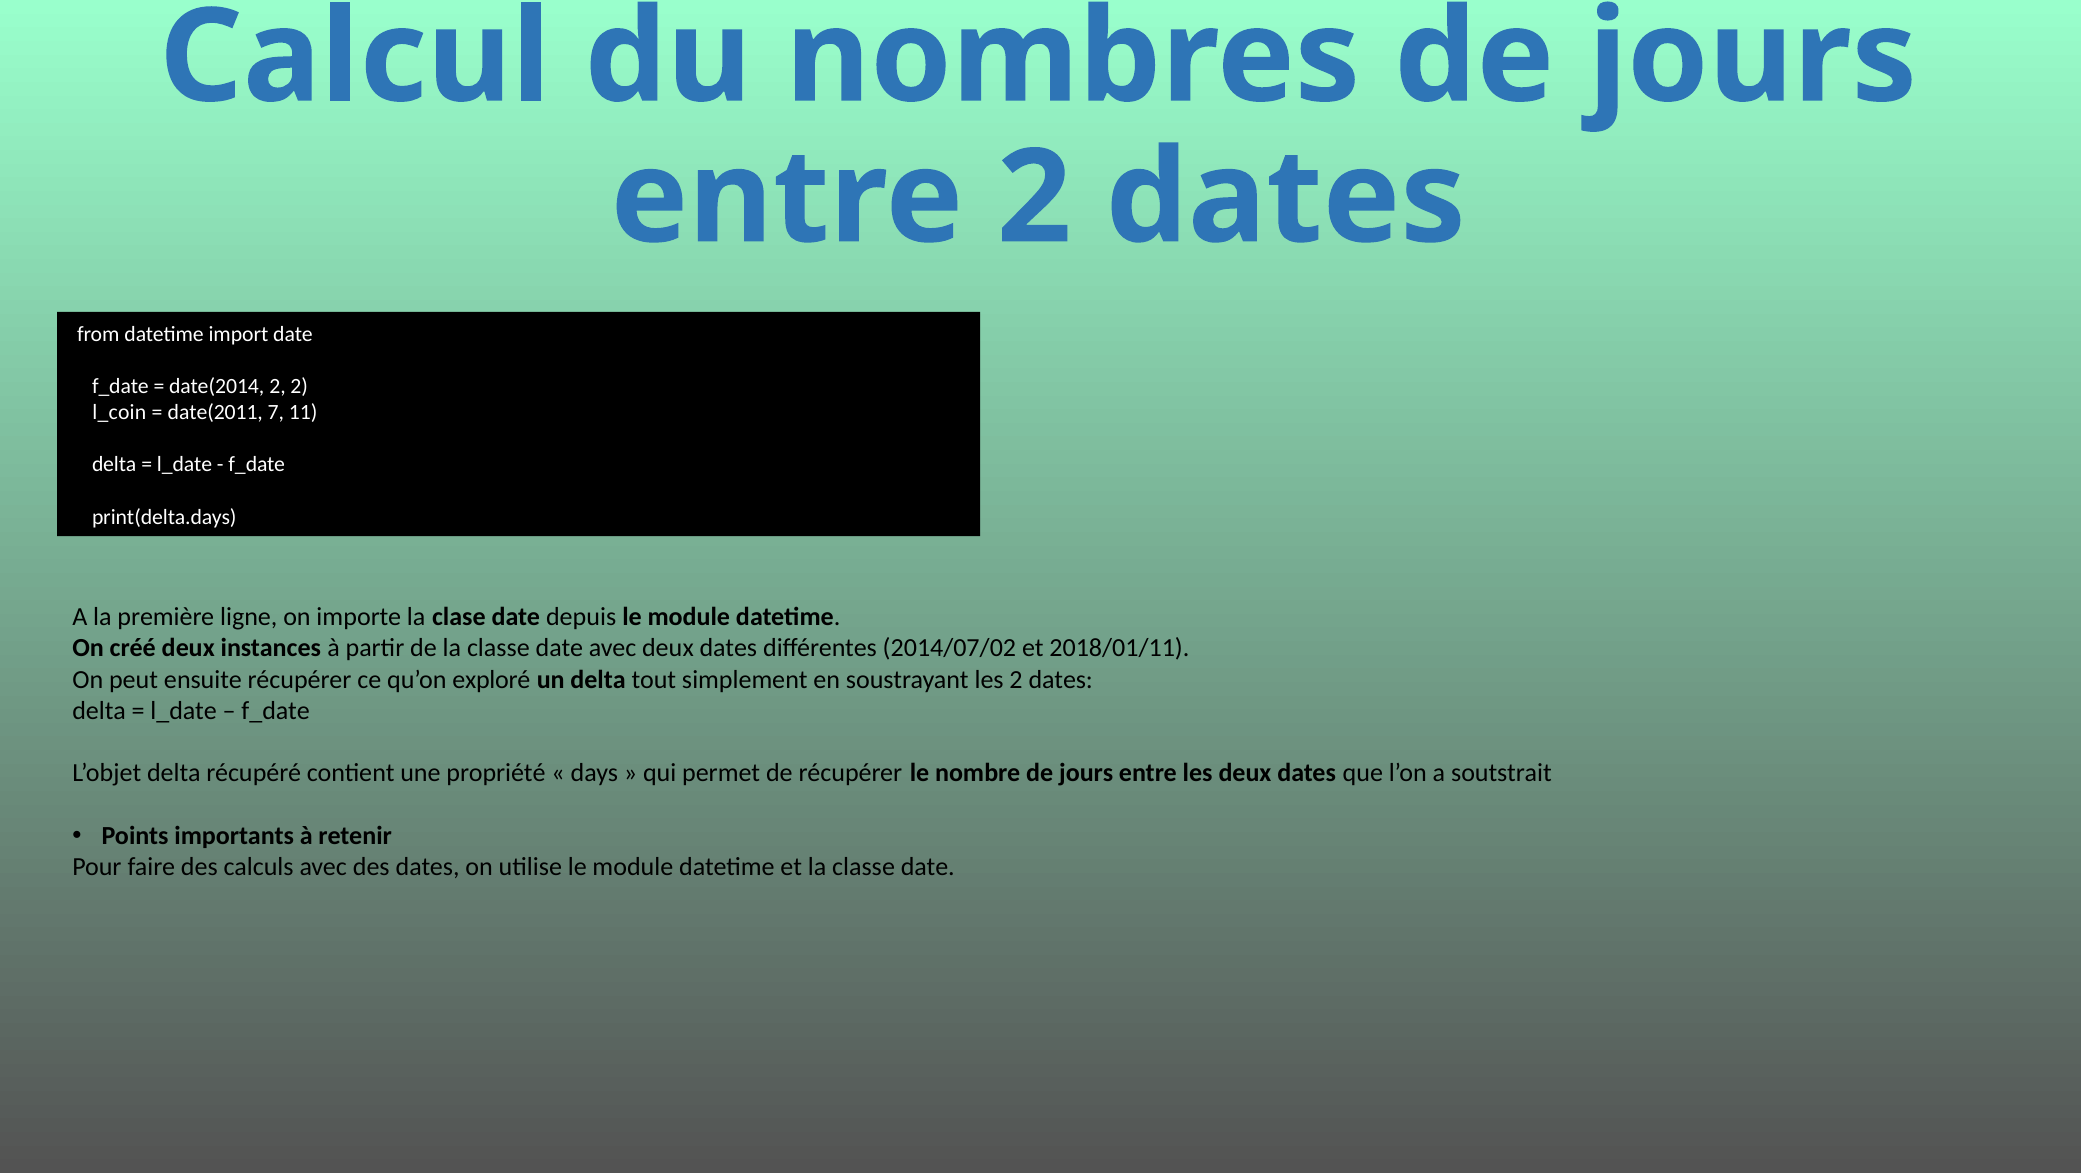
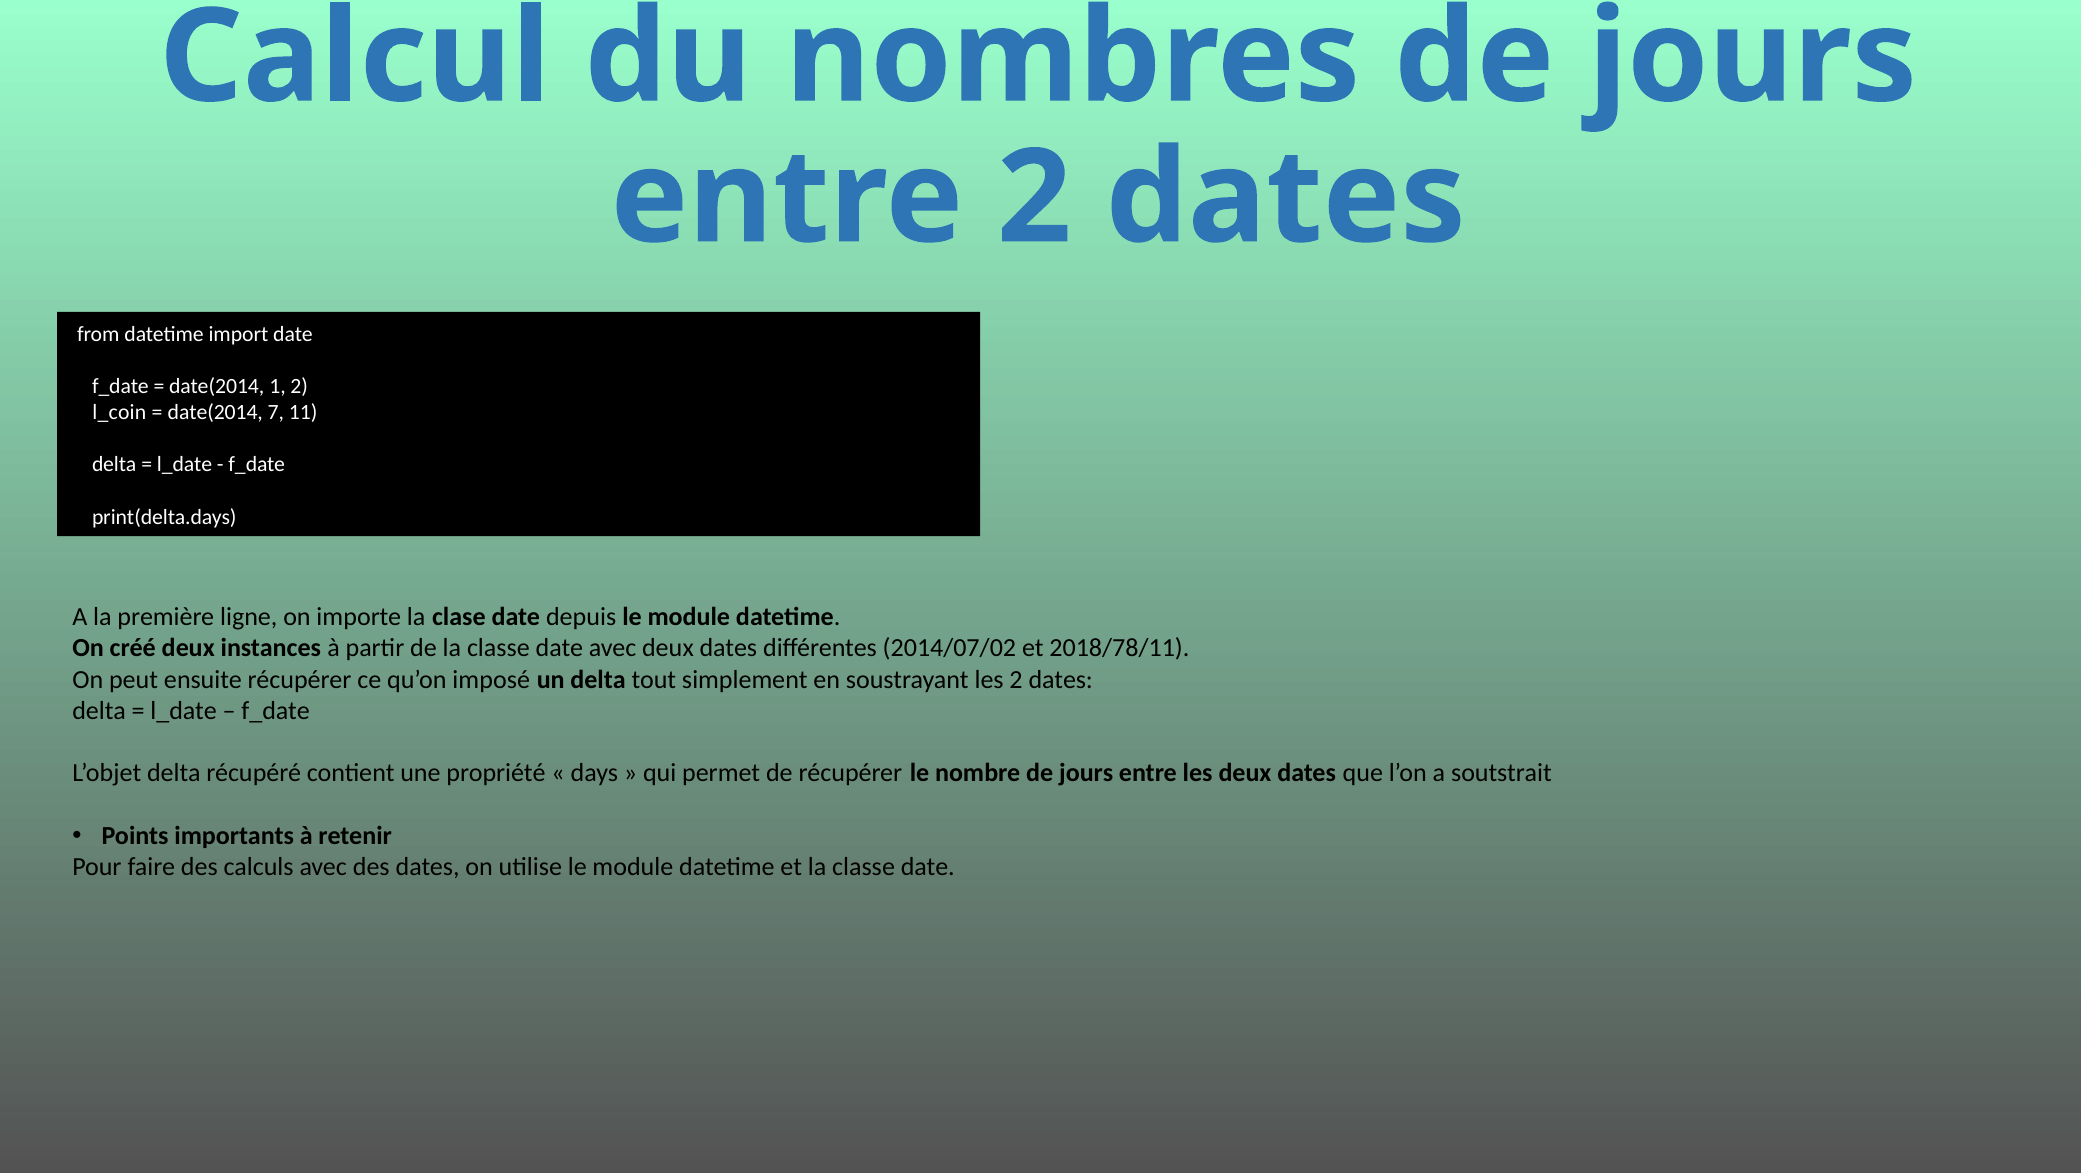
date(2014 2: 2 -> 1 (278, 386)
date(2011: date(2011 -> date(2014 (215, 413)
2018/01/11: 2018/01/11 -> 2018/78/11 (1119, 648)
exploré: exploré -> imposé (491, 680)
